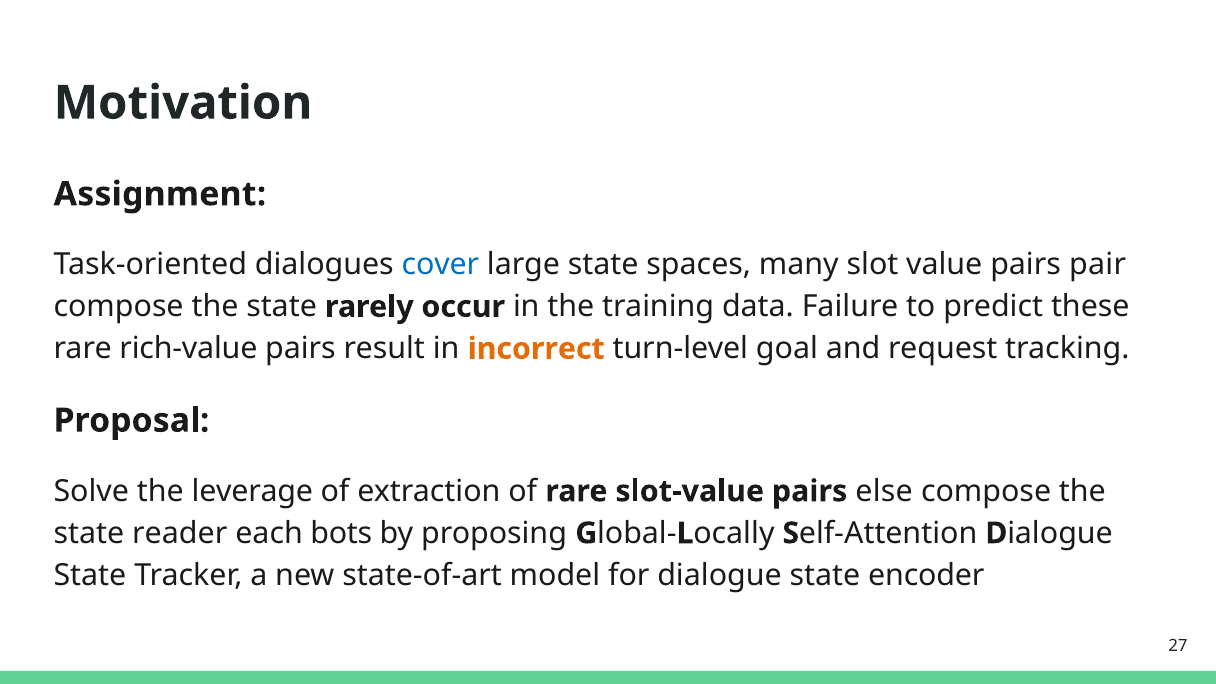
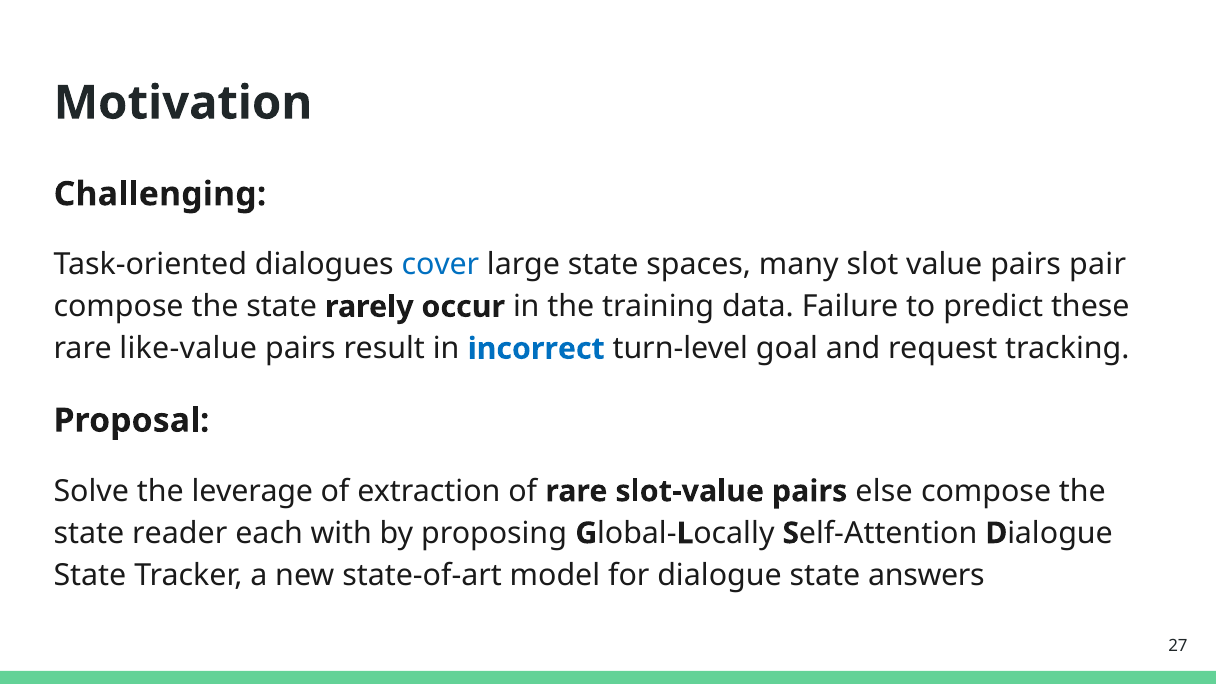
Assignment: Assignment -> Challenging (160, 194)
rich-value: rich-value -> like-value (188, 349)
incorrect colour: orange -> blue (536, 349)
bots: bots -> with (341, 533)
encoder: encoder -> answers (926, 575)
